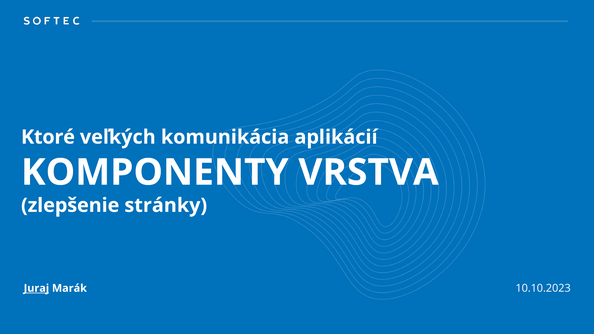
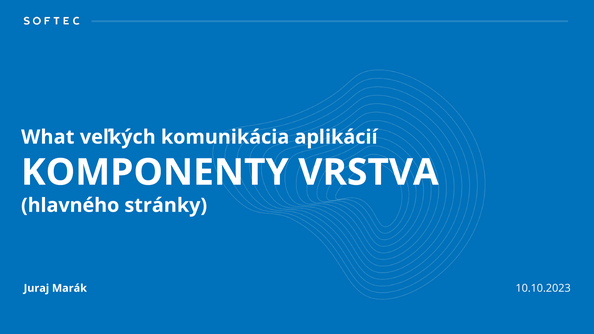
Ktoré: Ktoré -> What (48, 137)
zlepšenie: zlepšenie -> hlavného (70, 205)
Juraj underline: present -> none (36, 288)
